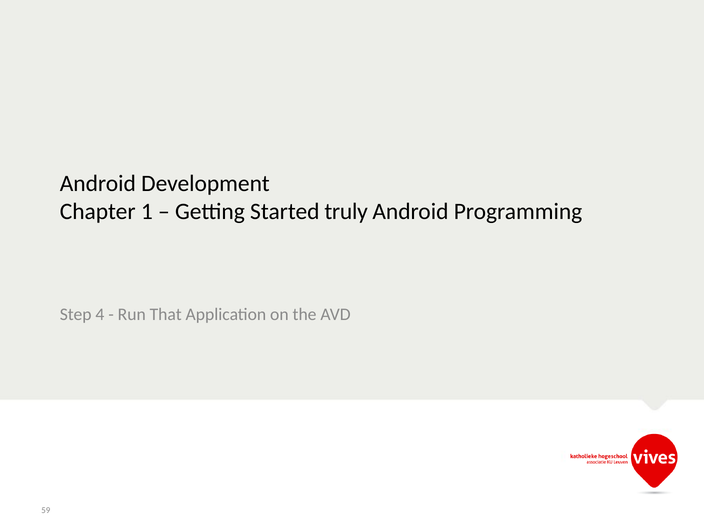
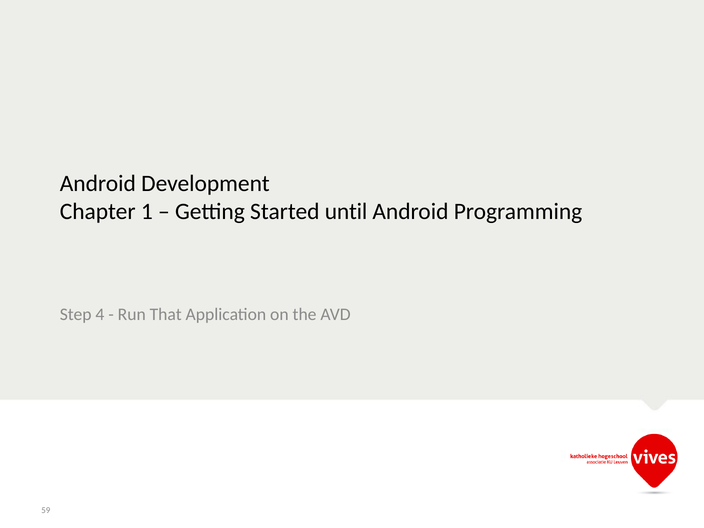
truly: truly -> until (346, 211)
